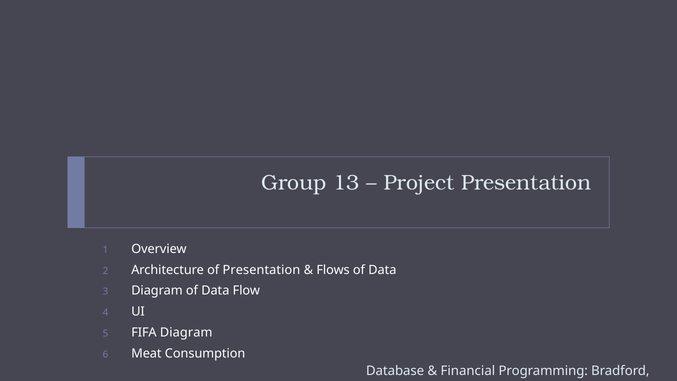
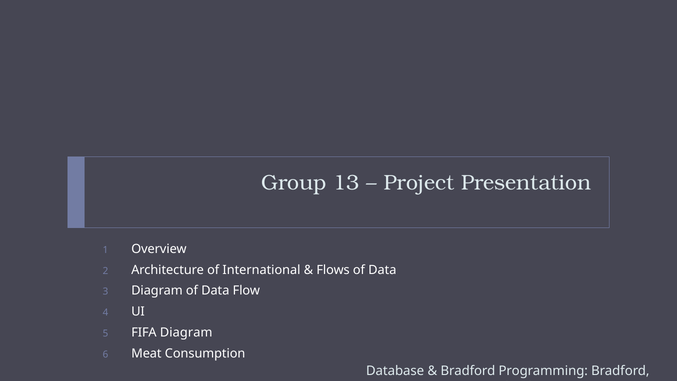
of Presentation: Presentation -> International (261, 270)
Financial: Financial -> Bradford (468, 371)
